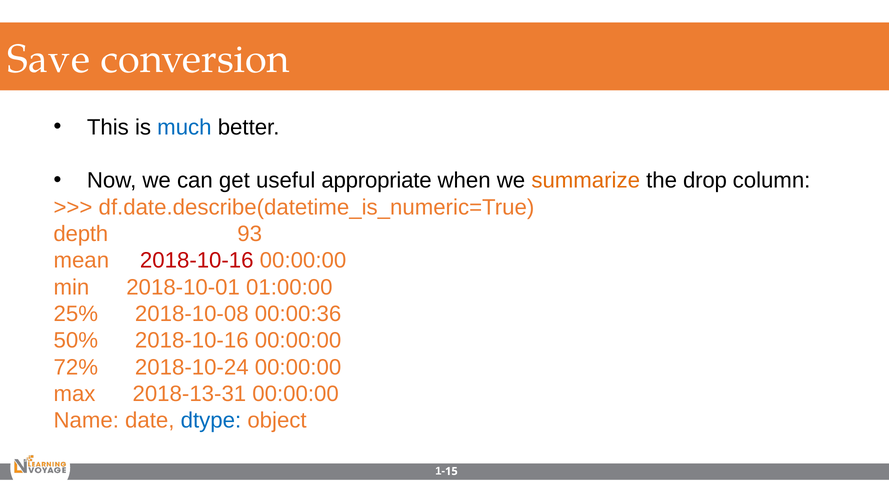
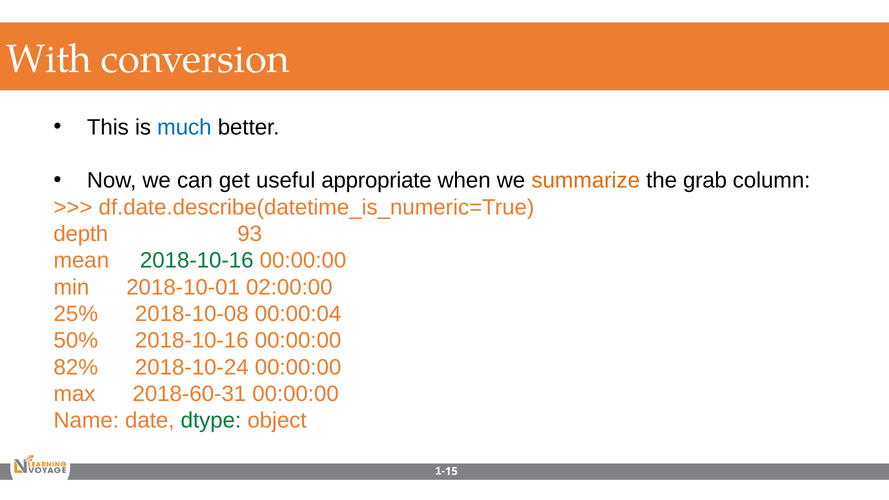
Save: Save -> With (49, 59)
drop: drop -> grab (705, 181)
2018-10-16 colour: red -> green (197, 261)
01:00:00: 01:00:00 -> 02:00:00 (289, 287)
00:00:36: 00:00:36 -> 00:00:04 (298, 314)
72%: 72% -> 82% (76, 367)
2018-13-31: 2018-13-31 -> 2018-60-31 (189, 394)
dtype colour: blue -> green (211, 421)
